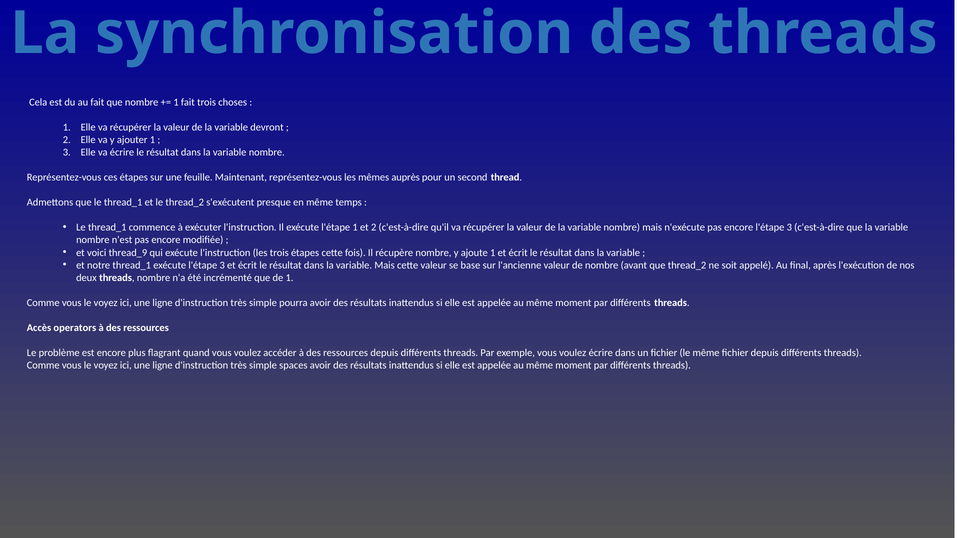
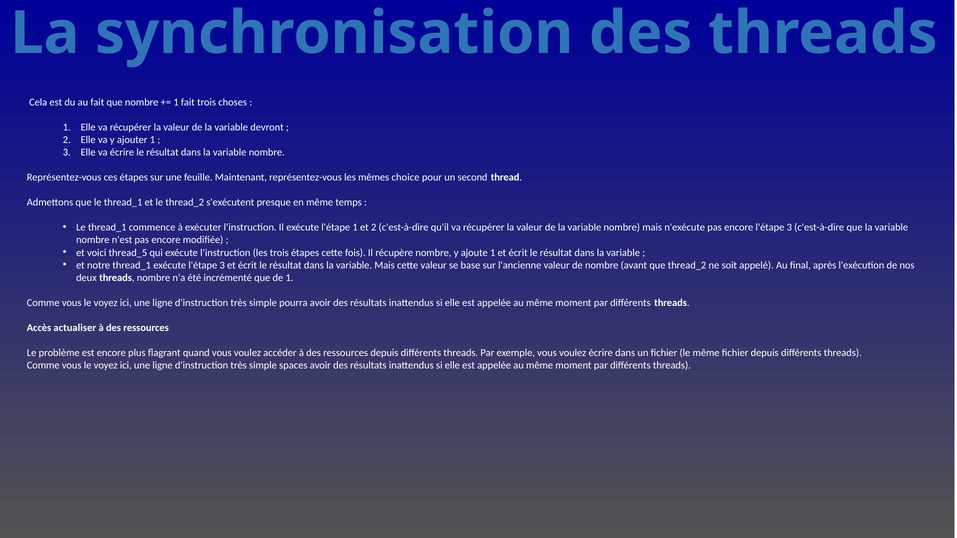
auprès: auprès -> choice (406, 177)
thread_9: thread_9 -> thread_5 (128, 253)
operators: operators -> actualiser (75, 328)
